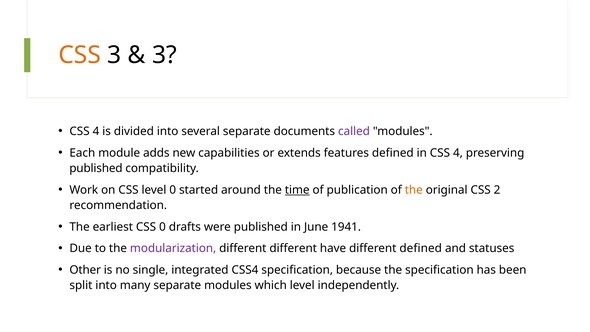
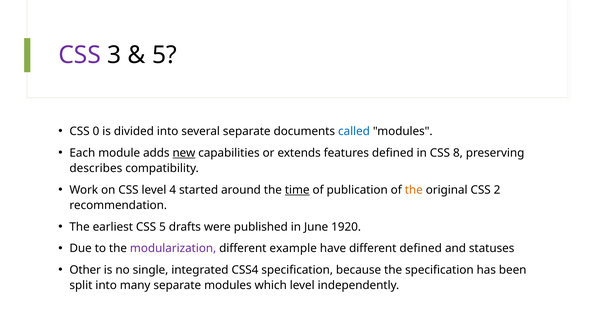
CSS colour: orange -> purple (80, 55)
3: 3 -> 5 (164, 55)
4: 4 -> 0 (96, 131)
called colour: purple -> blue (354, 131)
new underline: none -> present (184, 153)
in CSS 4: 4 -> 8 (458, 153)
published: published -> describes (96, 168)
level 0: 0 -> 4 (173, 190)
CSS 0: 0 -> 5 (162, 227)
1941: 1941 -> 1920 (346, 227)
different different: different -> example (293, 248)
